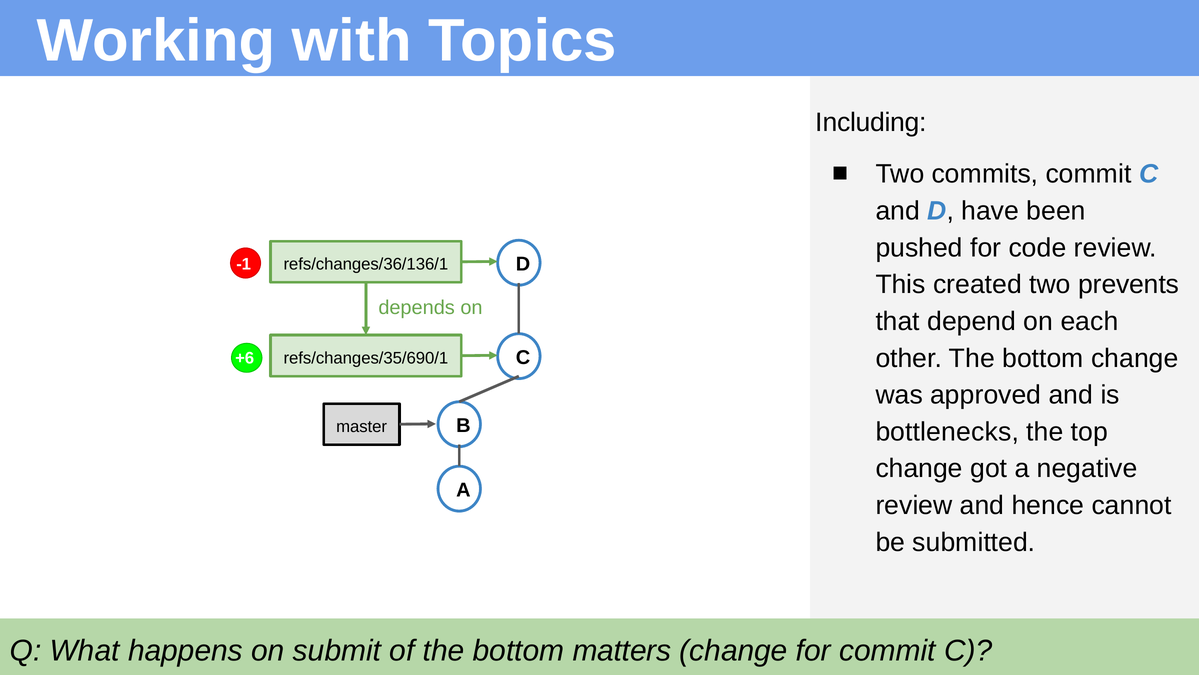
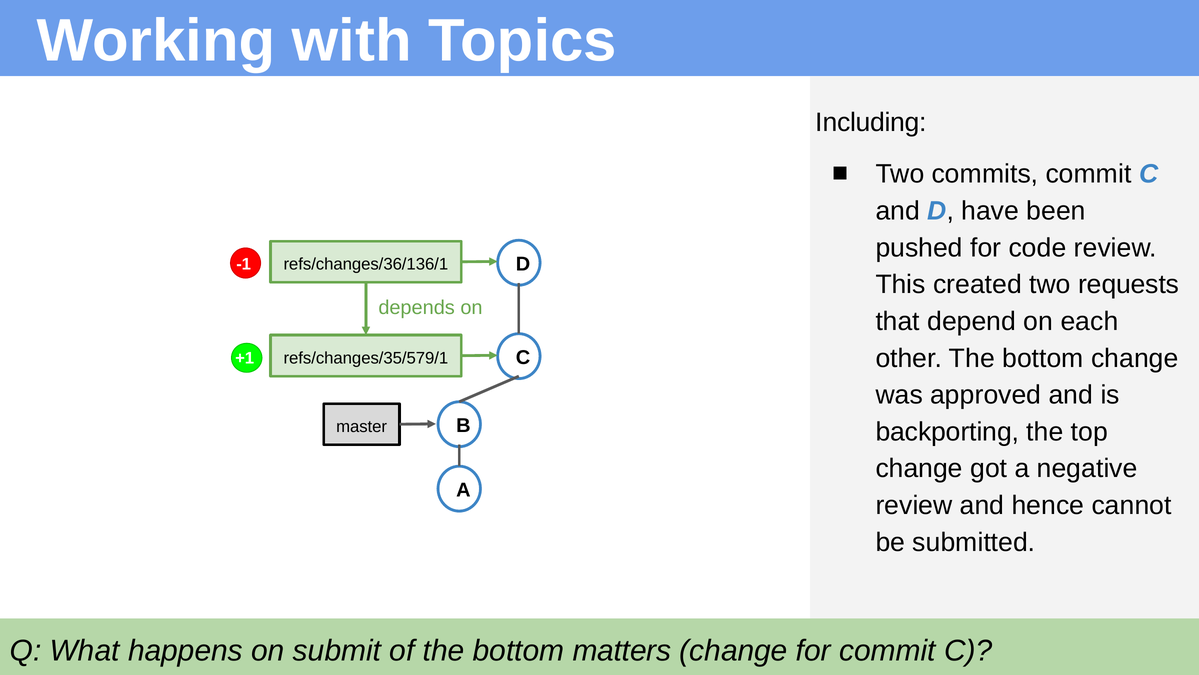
prevents: prevents -> requests (1129, 284)
+6: +6 -> +1 (245, 358)
refs/changes/35/690/1: refs/changes/35/690/1 -> refs/changes/35/579/1 (366, 358)
bottlenecks: bottlenecks -> backporting (947, 432)
